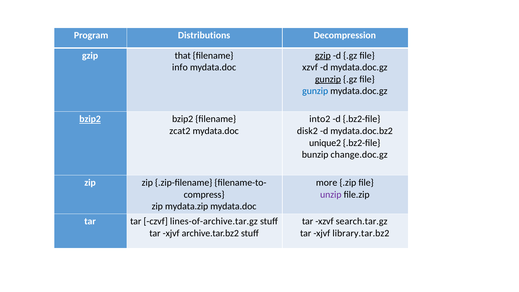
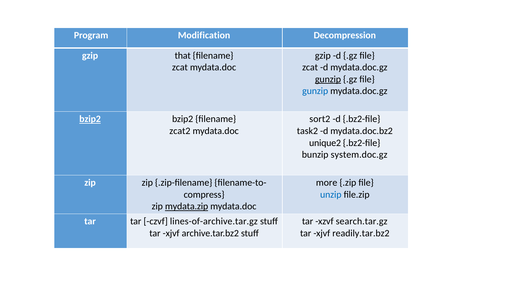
Distributions: Distributions -> Modification (204, 35)
gzip underline: present -> none (323, 55)
info: info -> zcat (180, 67)
xzvf: xzvf -> zcat (310, 67)
into2: into2 -> sort2 (320, 119)
disk2: disk2 -> task2 (307, 131)
change.doc.gz: change.doc.gz -> system.doc.gz (359, 155)
unzip colour: purple -> blue (331, 194)
mydata.zip underline: none -> present (187, 206)
library.tar.bz2: library.tar.bz2 -> readily.tar.bz2 (361, 233)
